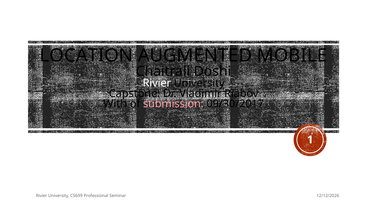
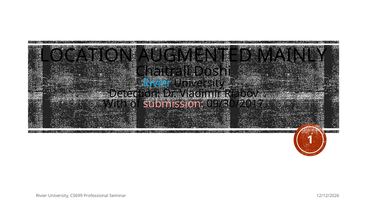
MOBILE: MOBILE -> MAINLY (292, 56)
Rivier colour: white -> light blue (157, 83)
Capstone: Capstone -> Detection (135, 94)
